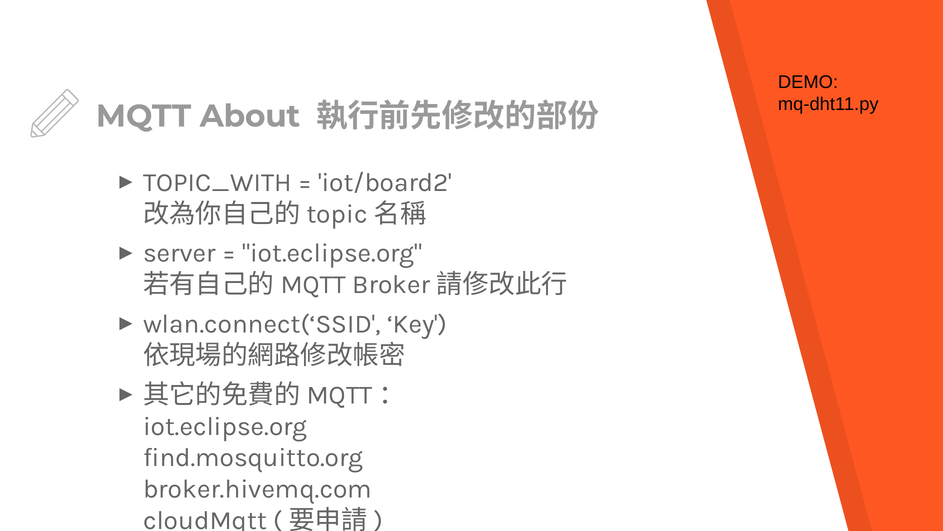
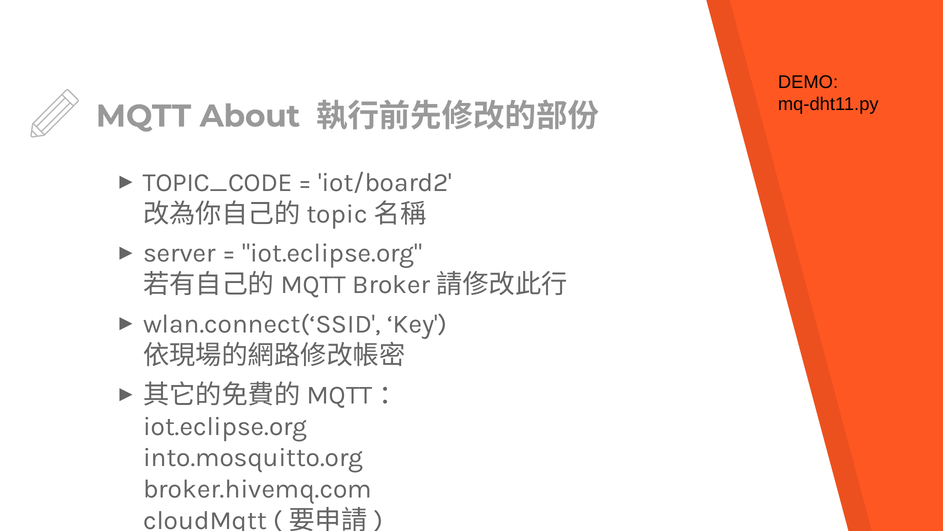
TOPIC_WITH: TOPIC_WITH -> TOPIC_CODE (218, 182)
find.mosquitto.org: find.mosquitto.org -> into.mosquitto.org (253, 457)
